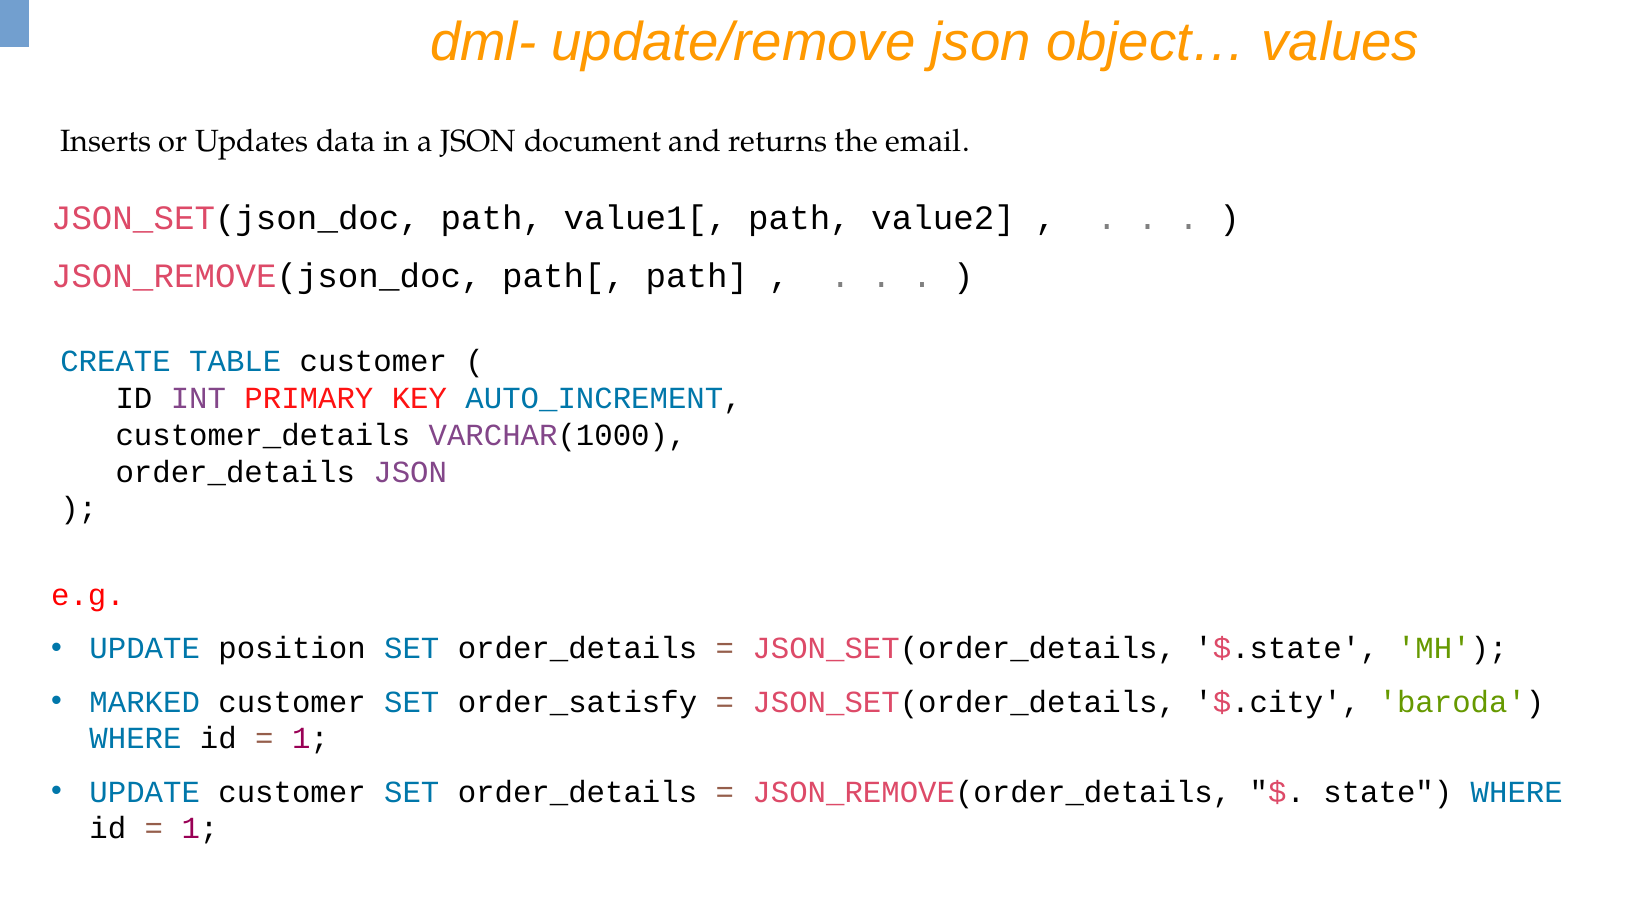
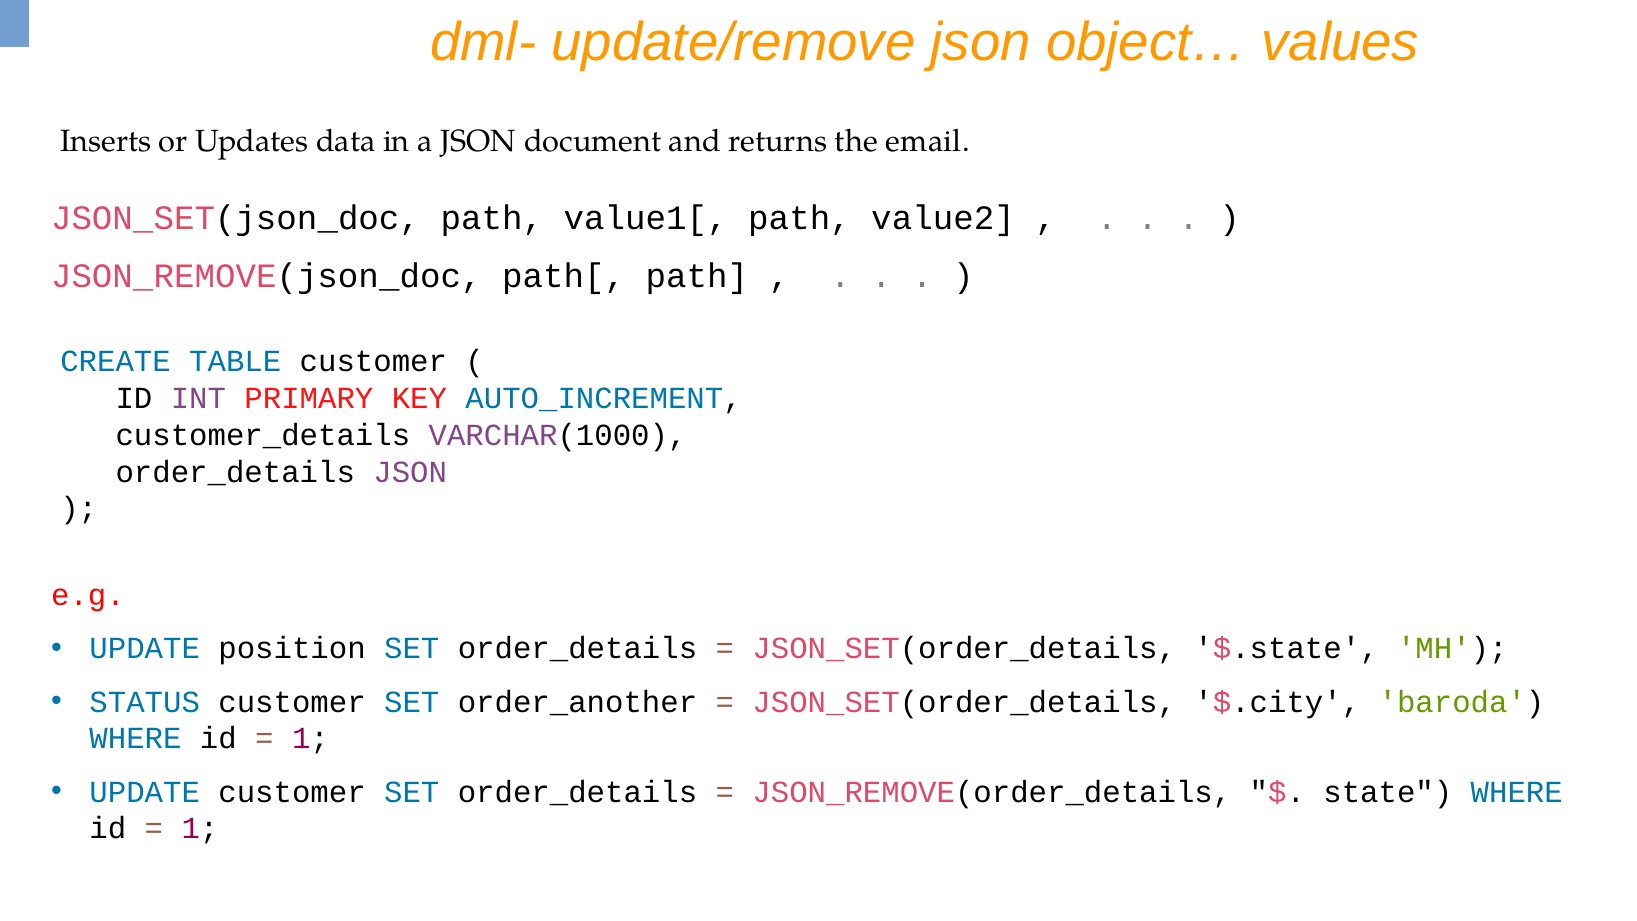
MARKED: MARKED -> STATUS (145, 702)
order_satisfy: order_satisfy -> order_another (577, 702)
